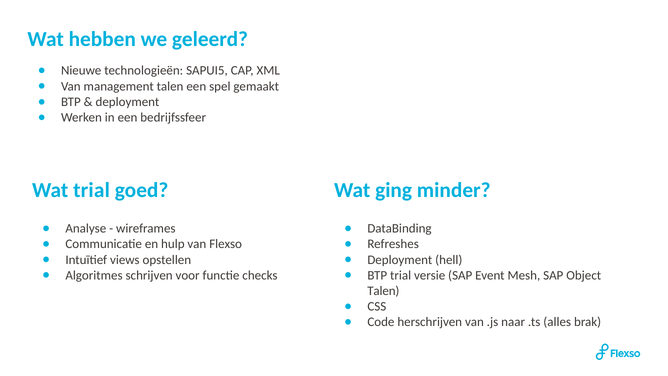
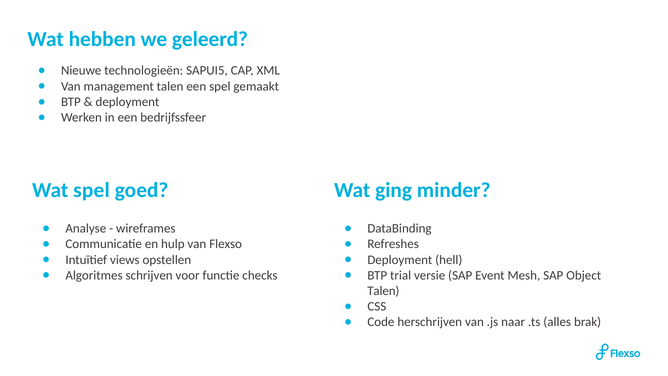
Wat trial: trial -> spel (91, 190)
